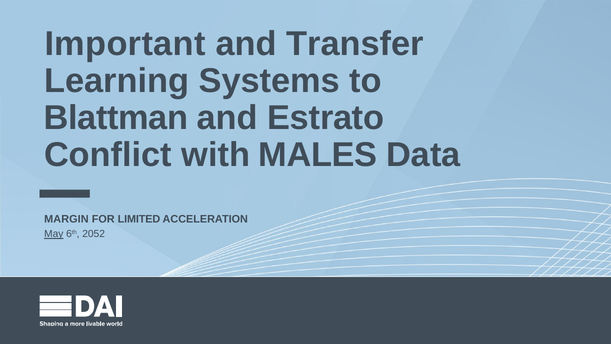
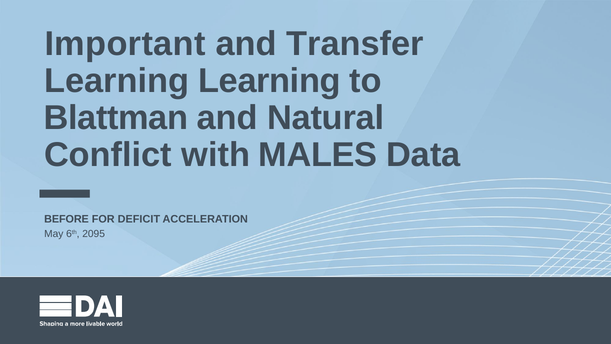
Learning Systems: Systems -> Learning (269, 81)
Estrato: Estrato -> Natural (326, 118)
MARGIN: MARGIN -> BEFORE (67, 219)
LIMITED: LIMITED -> DEFICIT (139, 219)
May underline: present -> none (54, 234)
2052: 2052 -> 2095 (94, 234)
